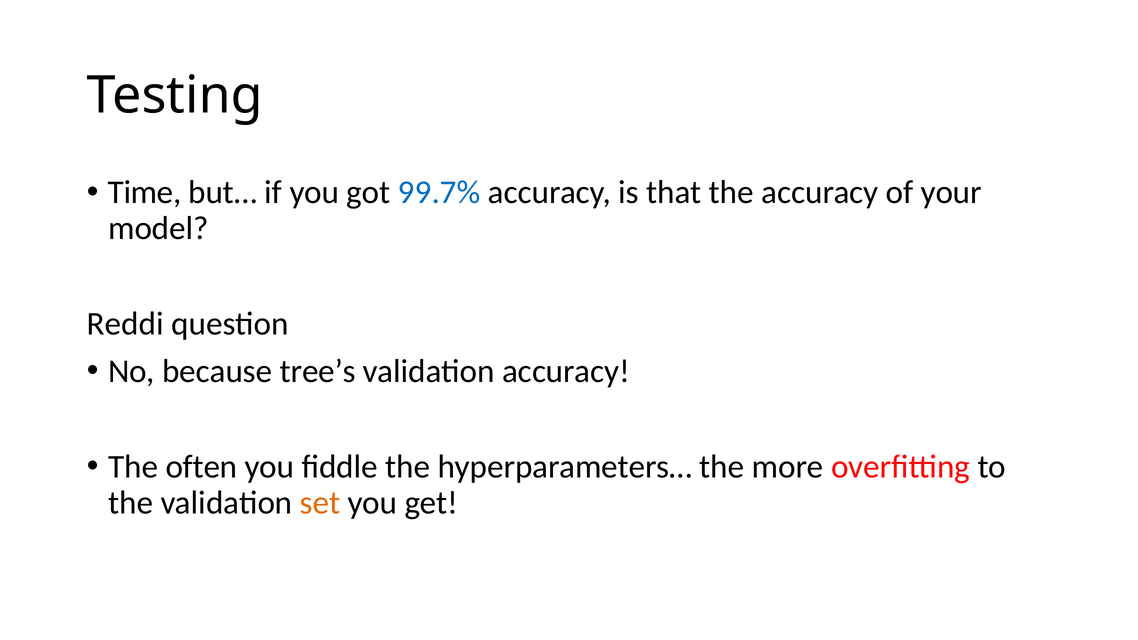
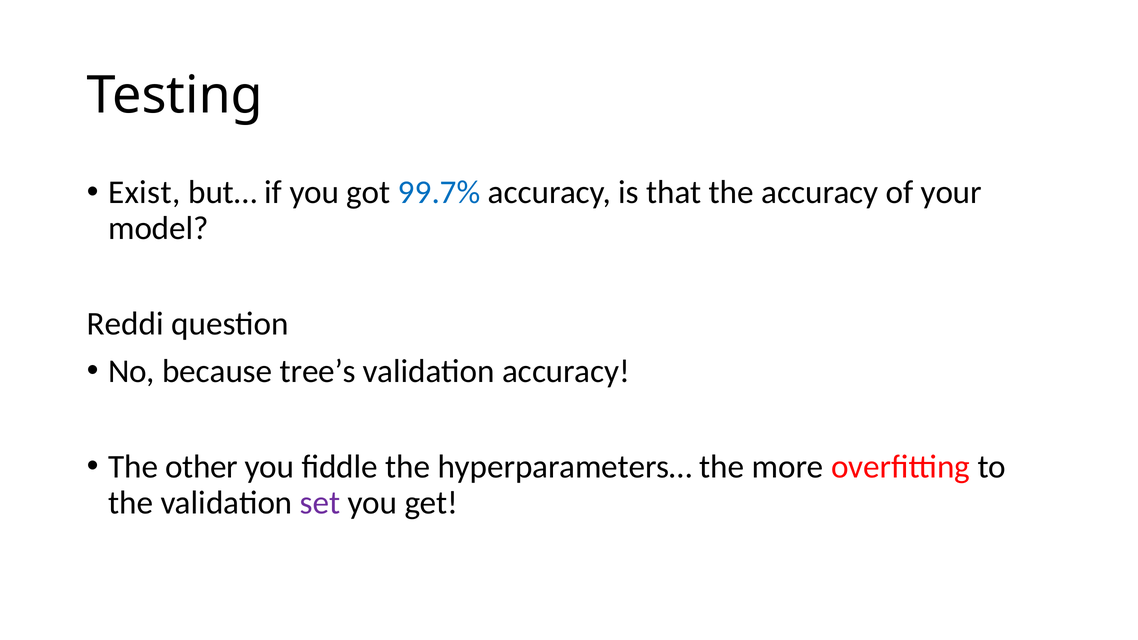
Time: Time -> Exist (144, 192)
often: often -> other (201, 467)
set colour: orange -> purple (320, 503)
